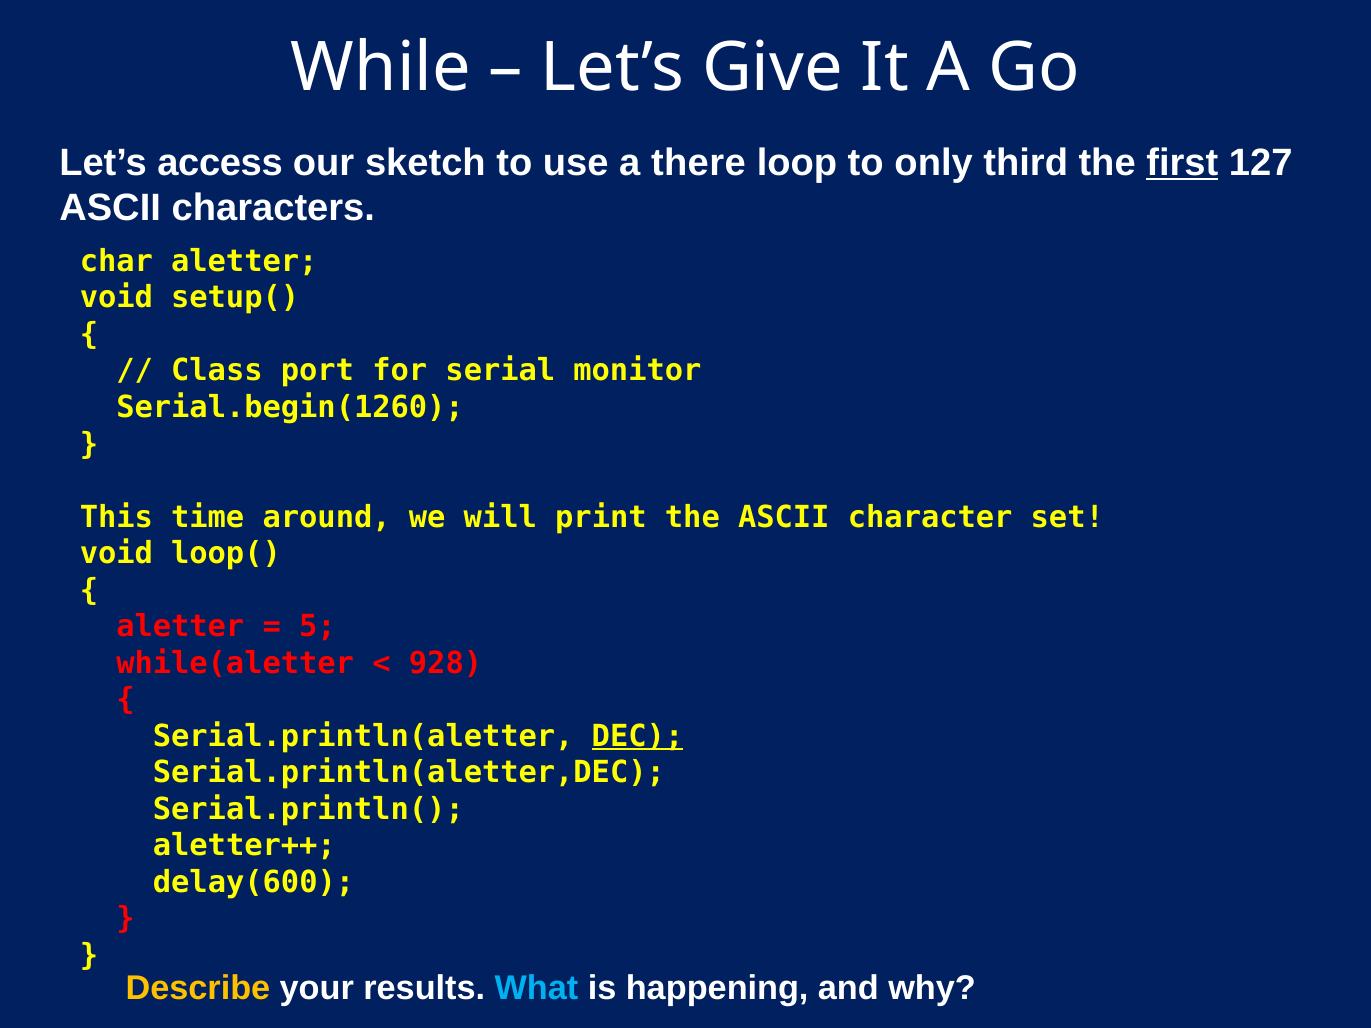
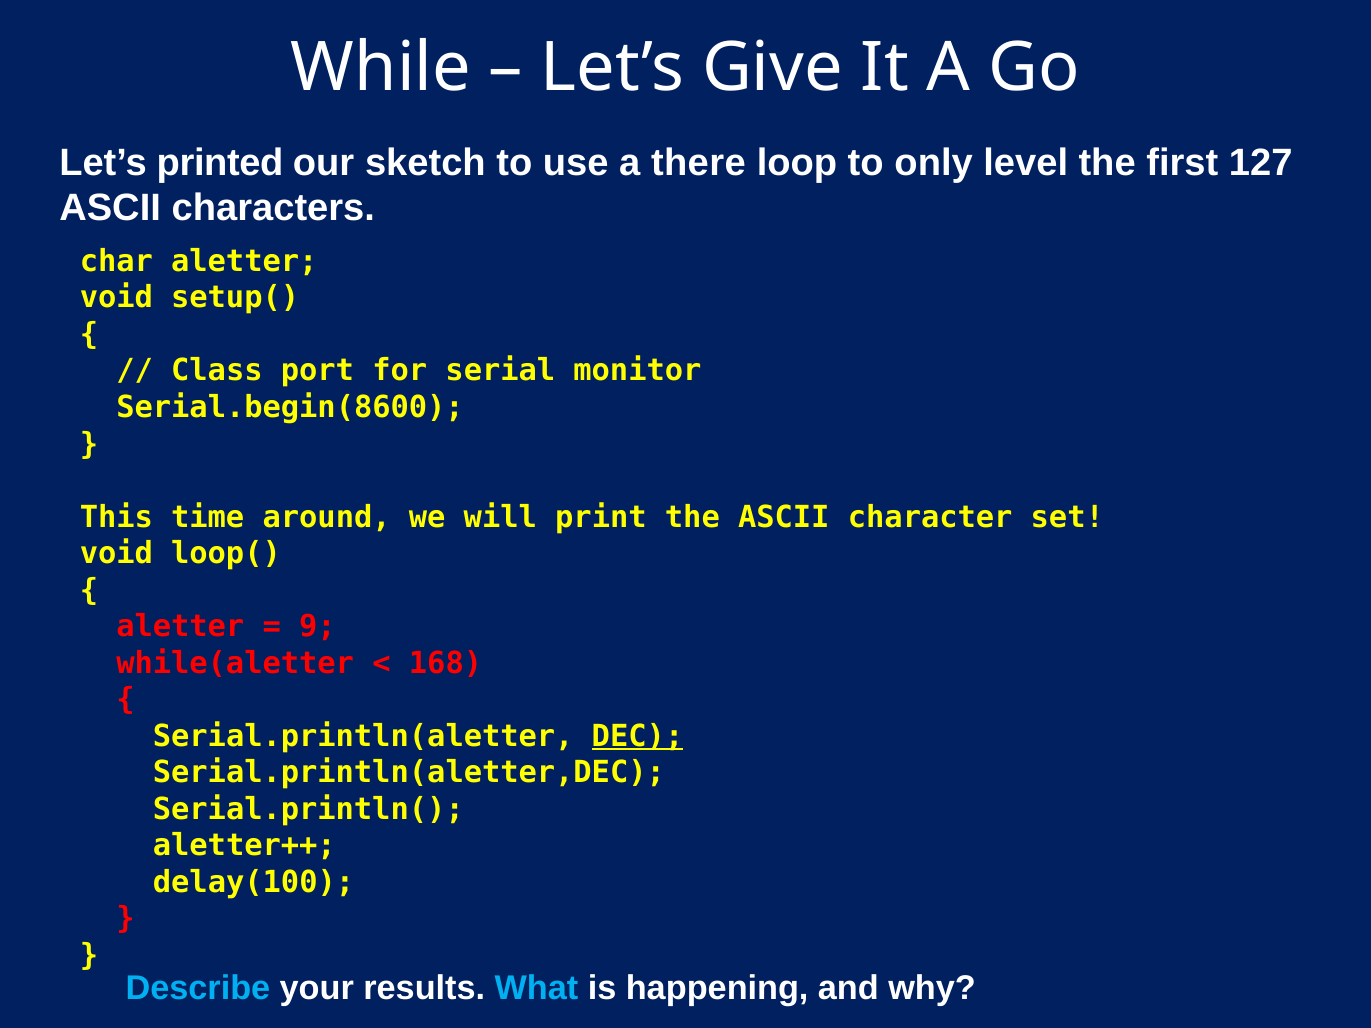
access: access -> printed (220, 163)
third: third -> level (1026, 163)
first underline: present -> none (1182, 163)
Serial.begin(1260: Serial.begin(1260 -> Serial.begin(8600 (290, 408)
5: 5 -> 9 (317, 627)
928: 928 -> 168 (446, 663)
delay(600: delay(600 -> delay(100 (254, 883)
Describe colour: yellow -> light blue (198, 989)
